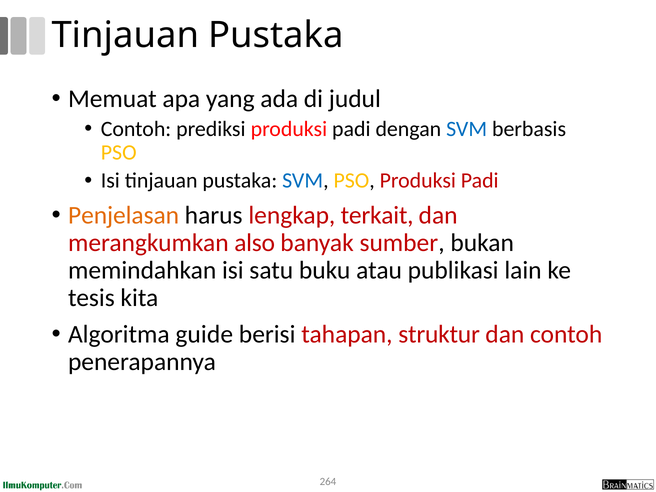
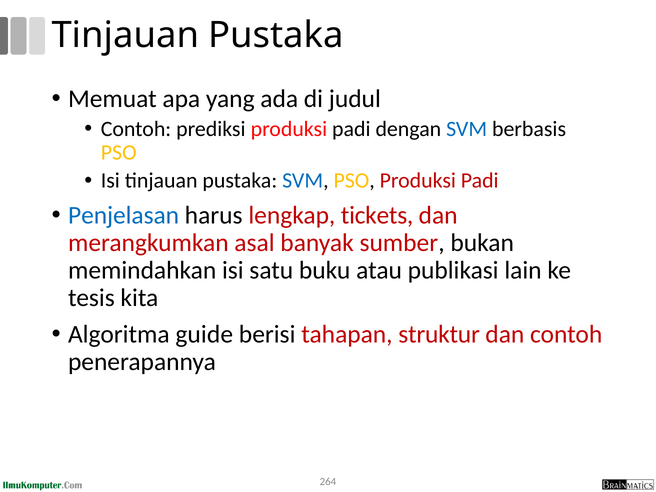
Penjelasan colour: orange -> blue (124, 215)
terkait: terkait -> tickets (377, 215)
also: also -> asal (255, 243)
